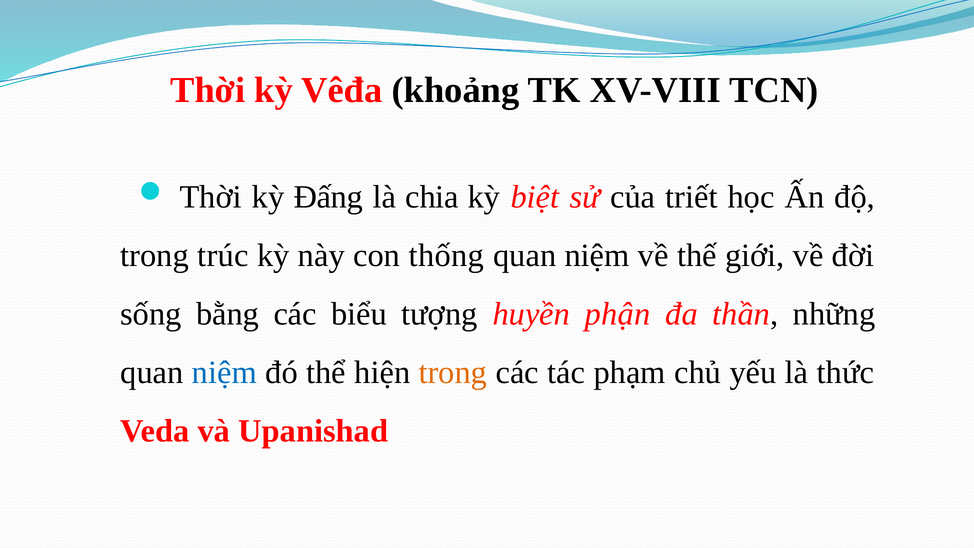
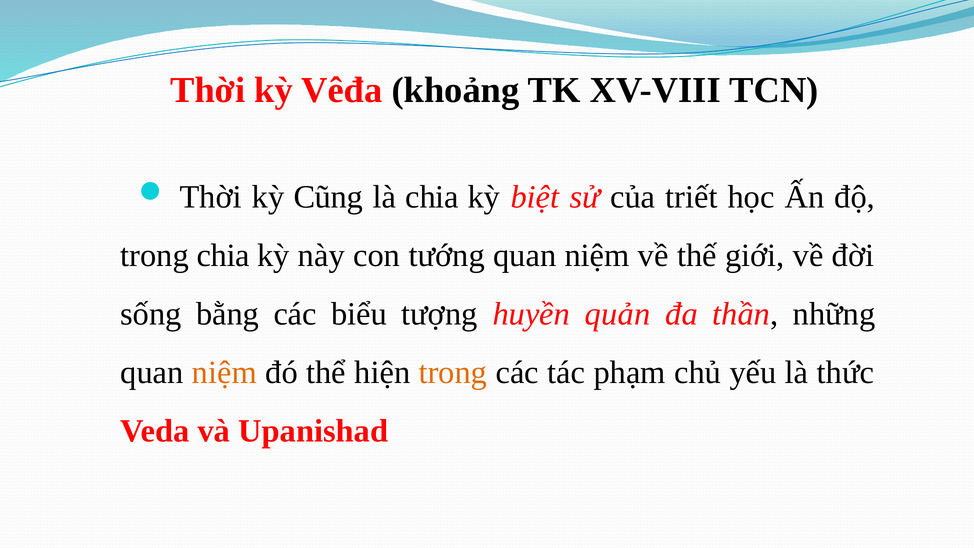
Đấng: Đấng -> Cũng (328, 197)
trong trúc: trúc -> chia (223, 255)
thống: thống -> tướng (447, 255)
phận: phận -> quản (618, 314)
niệm colour: blue -> orange (224, 372)
